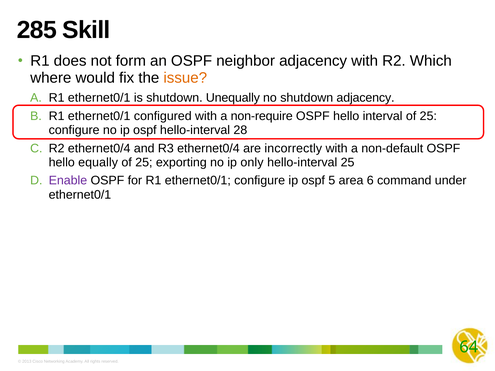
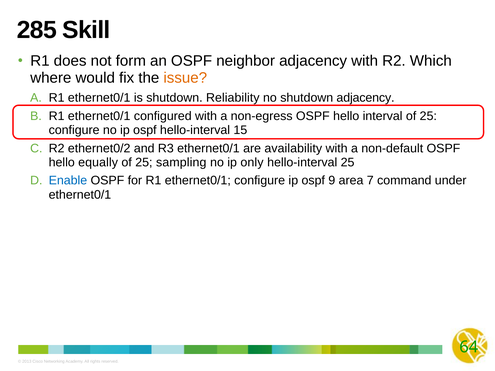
Unequally: Unequally -> Reliability (233, 98)
non-require: non-require -> non-egress (262, 116)
28: 28 -> 15 (240, 130)
R2 ethernet0/4: ethernet0/4 -> ethernet0/2 (99, 148)
R3 ethernet0/4: ethernet0/4 -> ethernet0/1 (208, 148)
incorrectly: incorrectly -> availability (293, 148)
exporting: exporting -> sampling (181, 162)
Enable colour: purple -> blue (68, 181)
5: 5 -> 9 (332, 181)
6: 6 -> 7 (370, 181)
